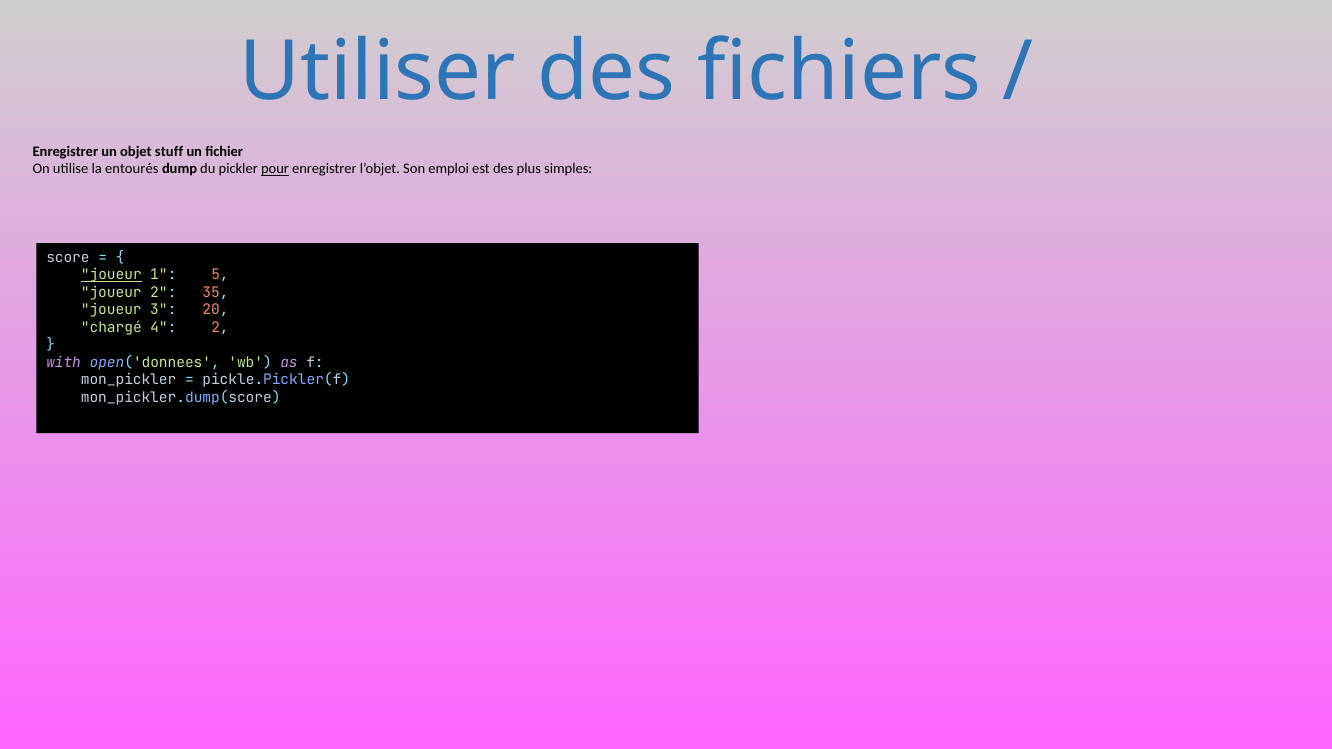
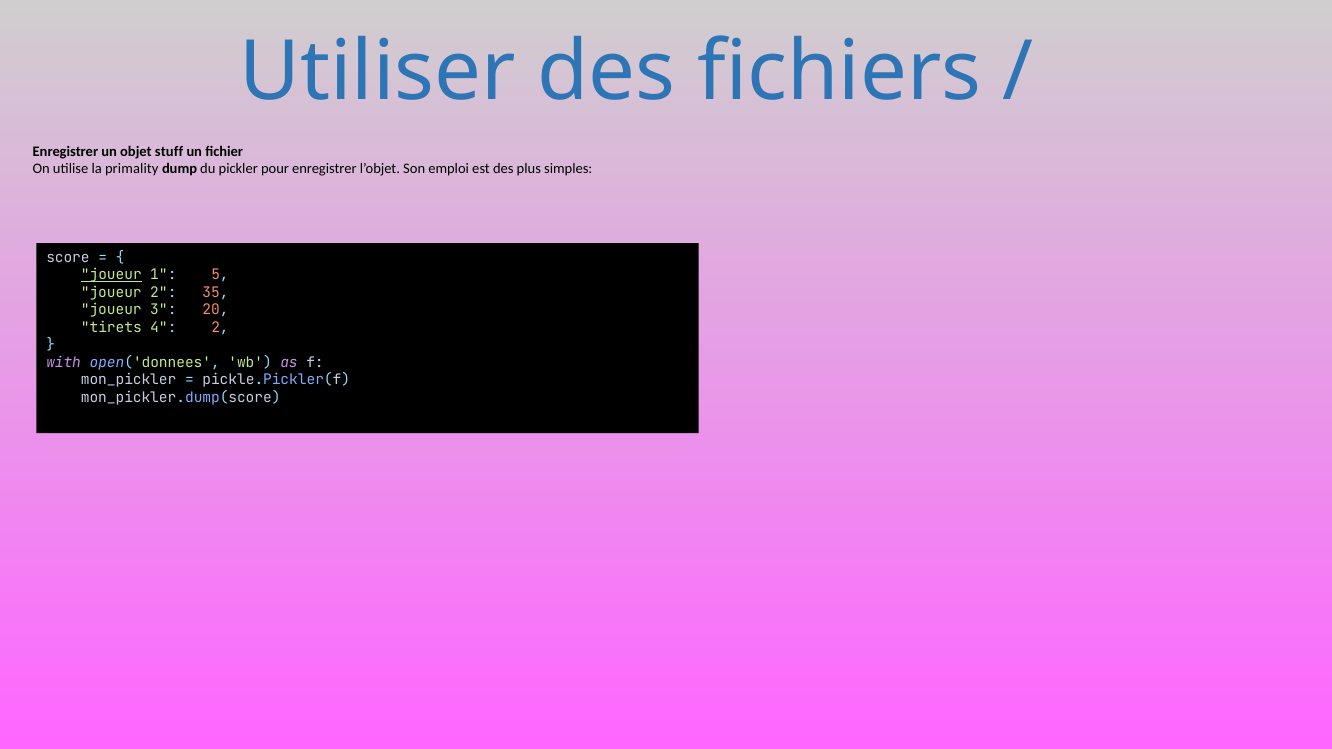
entourés: entourés -> primality (132, 169)
pour underline: present -> none (275, 169)
chargé: chargé -> tirets (111, 328)
